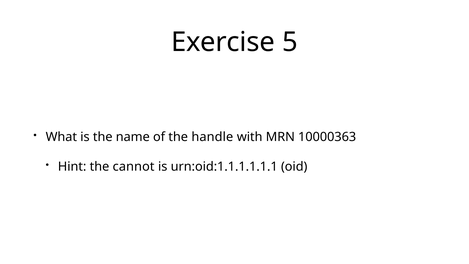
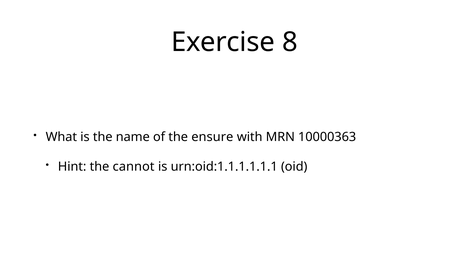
5: 5 -> 8 (290, 42)
handle: handle -> ensure (212, 137)
